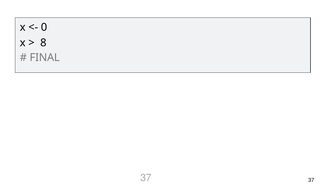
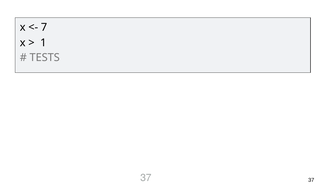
0: 0 -> 7 (44, 27)
8: 8 -> 1 (43, 43)
FINAL: FINAL -> TESTS (45, 57)
